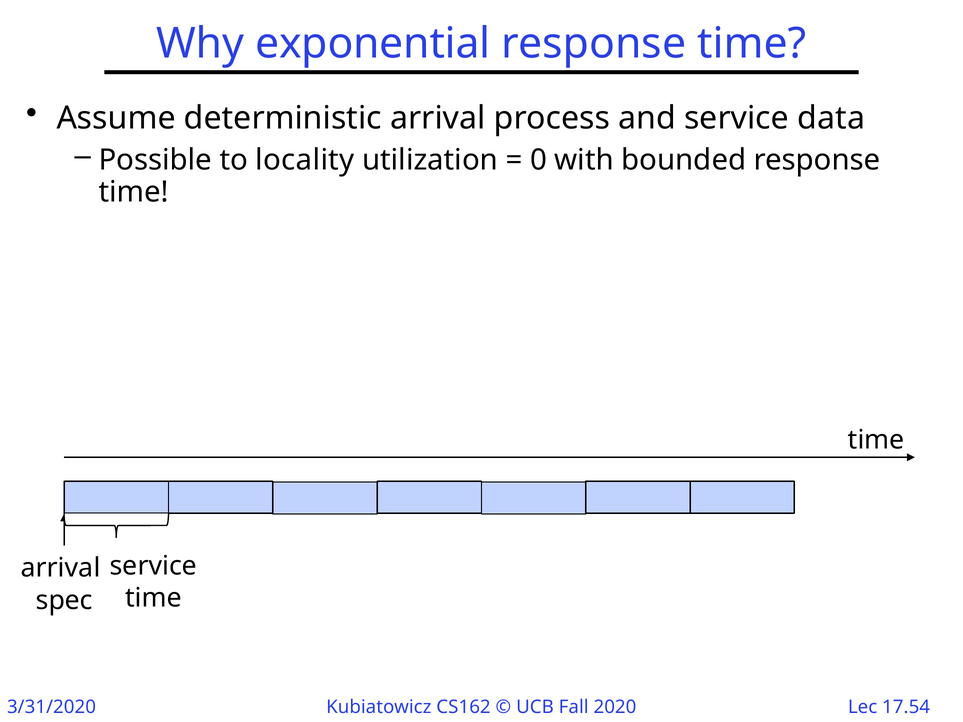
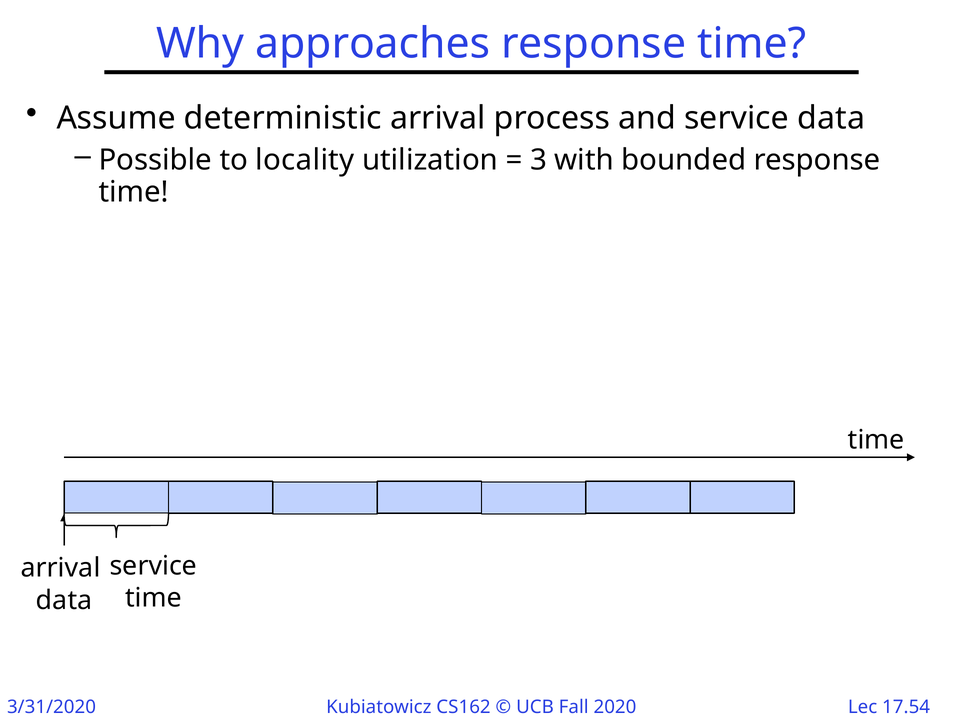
exponential: exponential -> approaches (373, 44)
0: 0 -> 3 (538, 160)
spec: spec -> data (64, 600)
